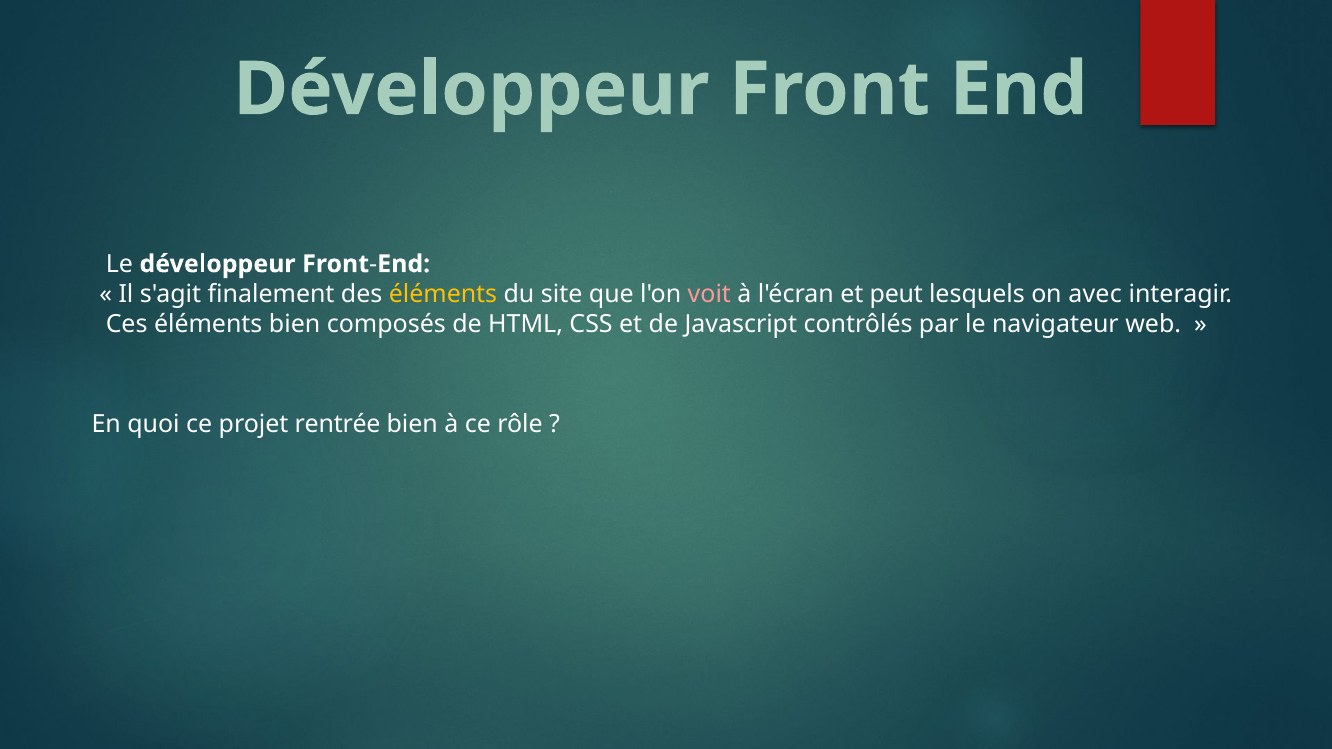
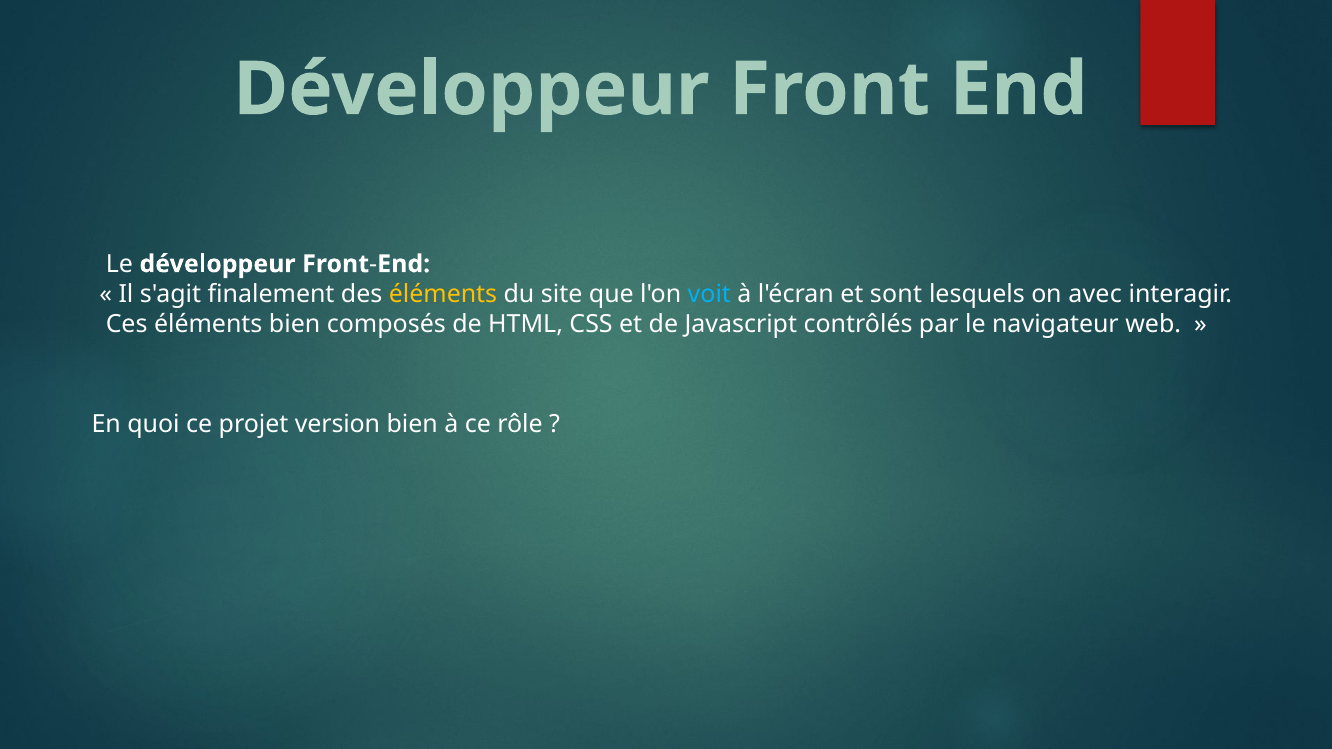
voit colour: pink -> light blue (709, 294)
peut: peut -> sont (896, 294)
rentrée: rentrée -> version (338, 424)
